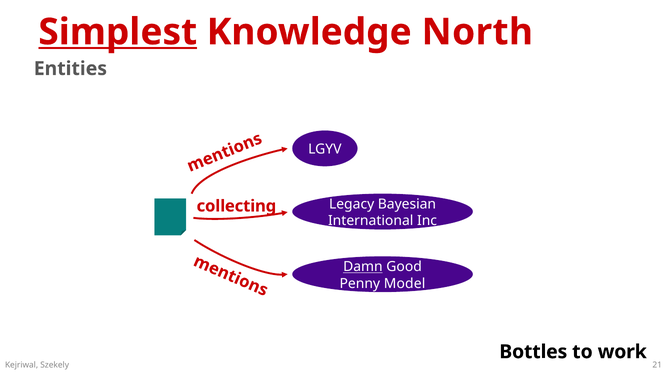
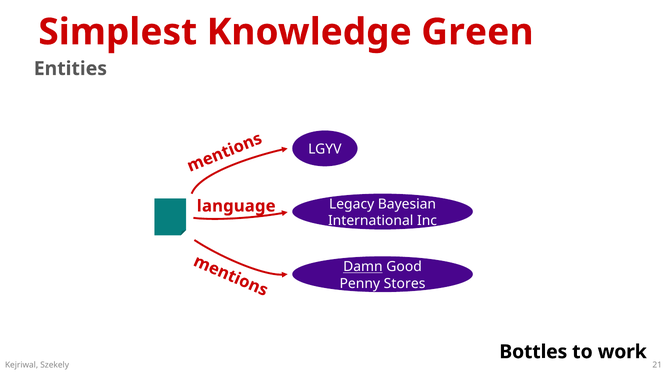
Simplest underline: present -> none (118, 32)
North: North -> Green (477, 32)
collecting: collecting -> language (236, 206)
Model: Model -> Stores (405, 284)
